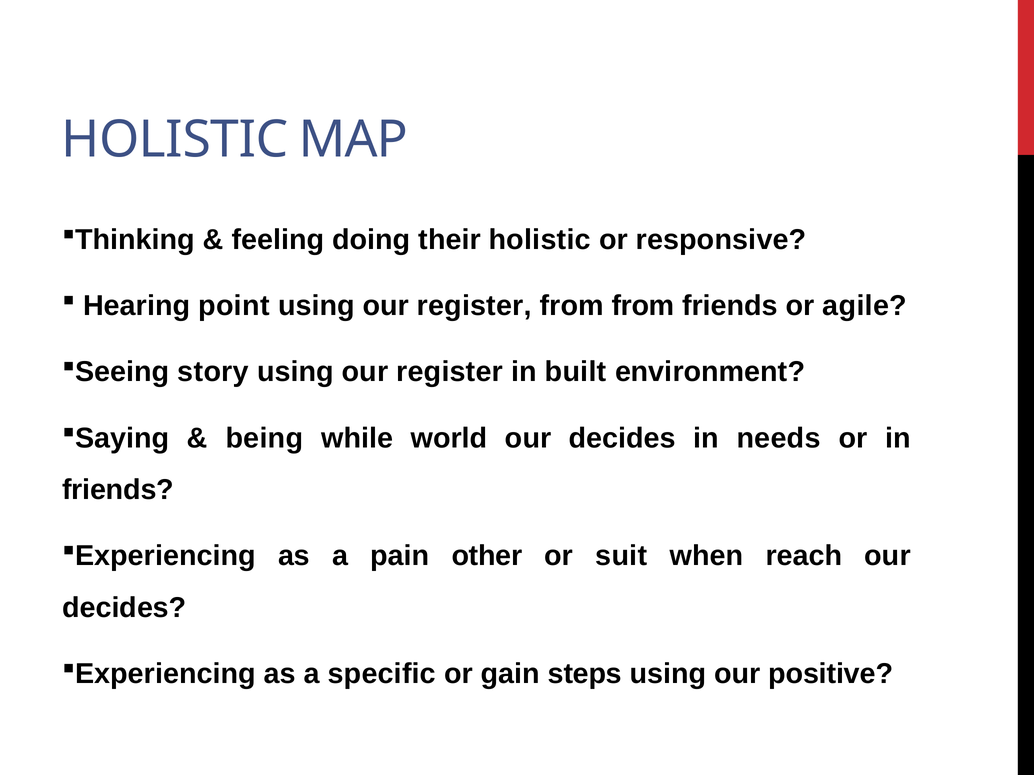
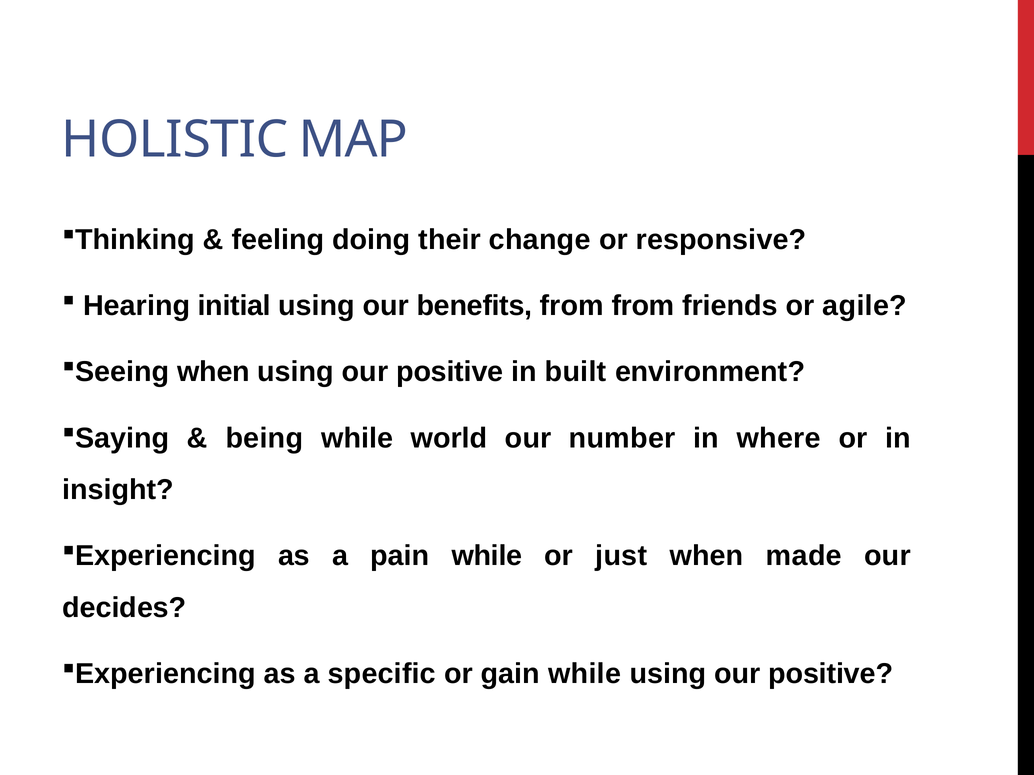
their holistic: holistic -> change (540, 240)
point: point -> initial (234, 306)
register: register -> benefits (475, 306)
story: story -> when (213, 372)
register: register -> positive (450, 372)
decides: decides -> number (622, 438)
needs: needs -> where (779, 438)
friends: friends -> insight (118, 490)
pain other: other -> while (487, 556)
suit: suit -> just (621, 556)
reach: reach -> made (804, 556)
gain steps: steps -> while (585, 674)
